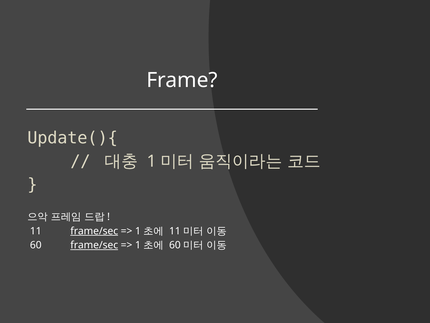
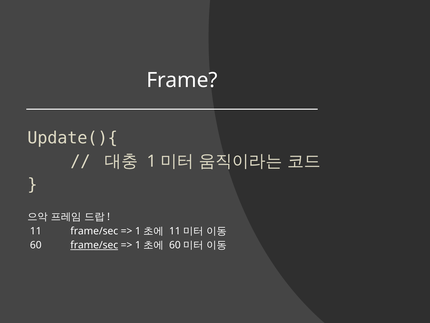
frame/sec underline: present -> none (94, 231)
